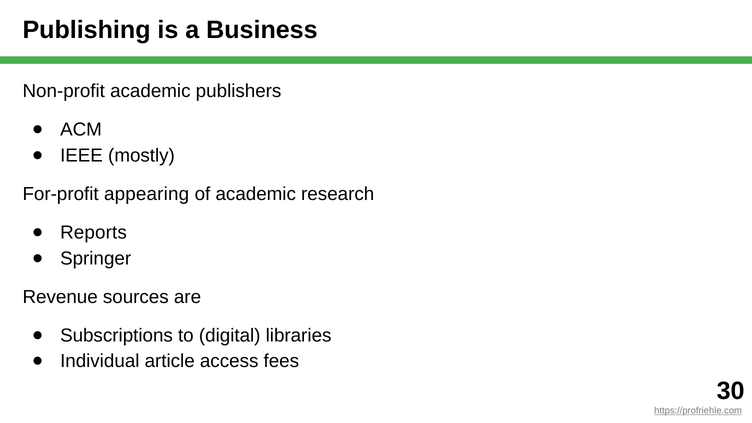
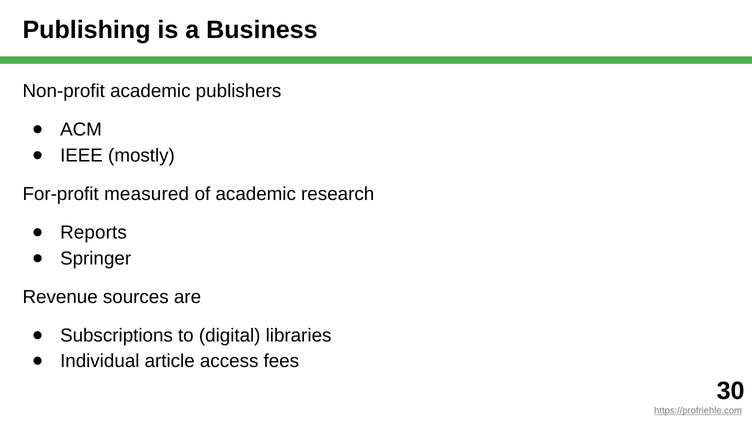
appearing: appearing -> measured (147, 194)
